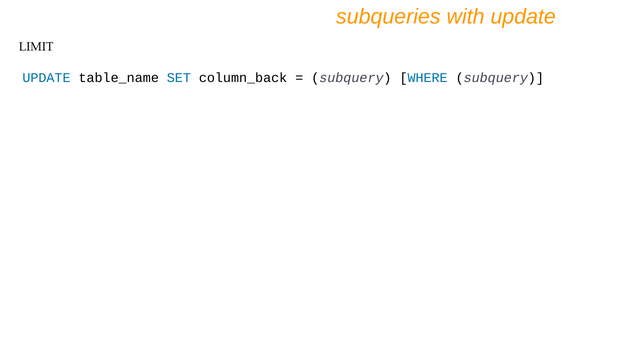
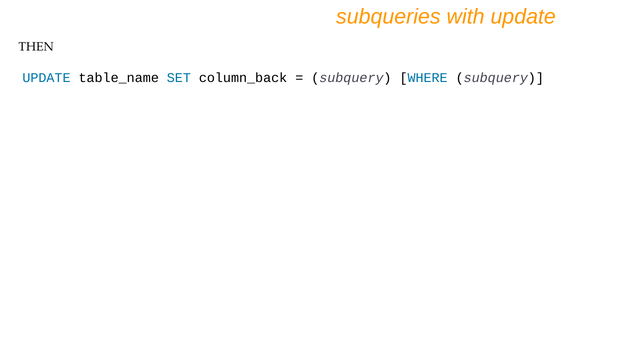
LIMIT: LIMIT -> THEN (36, 47)
